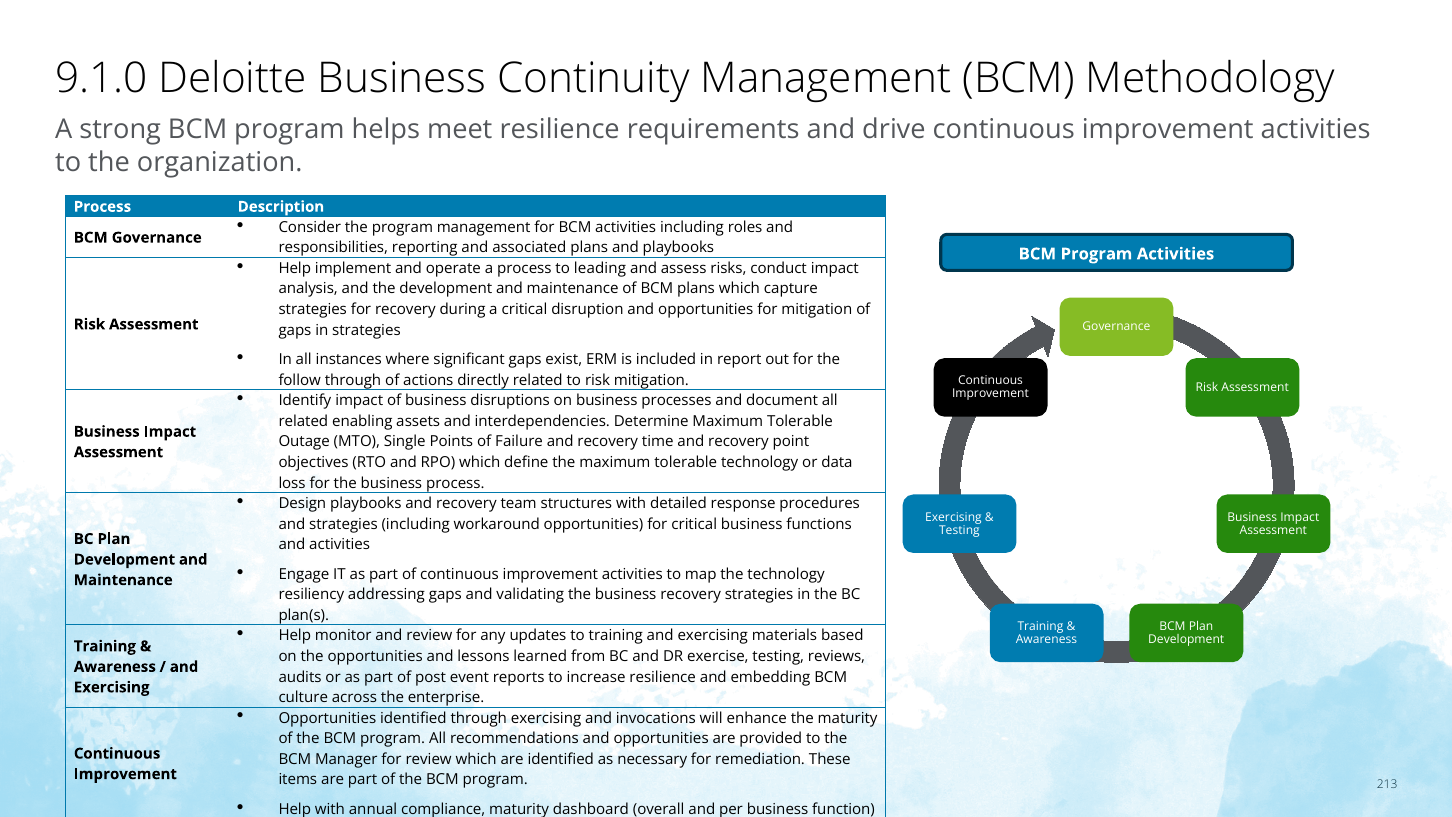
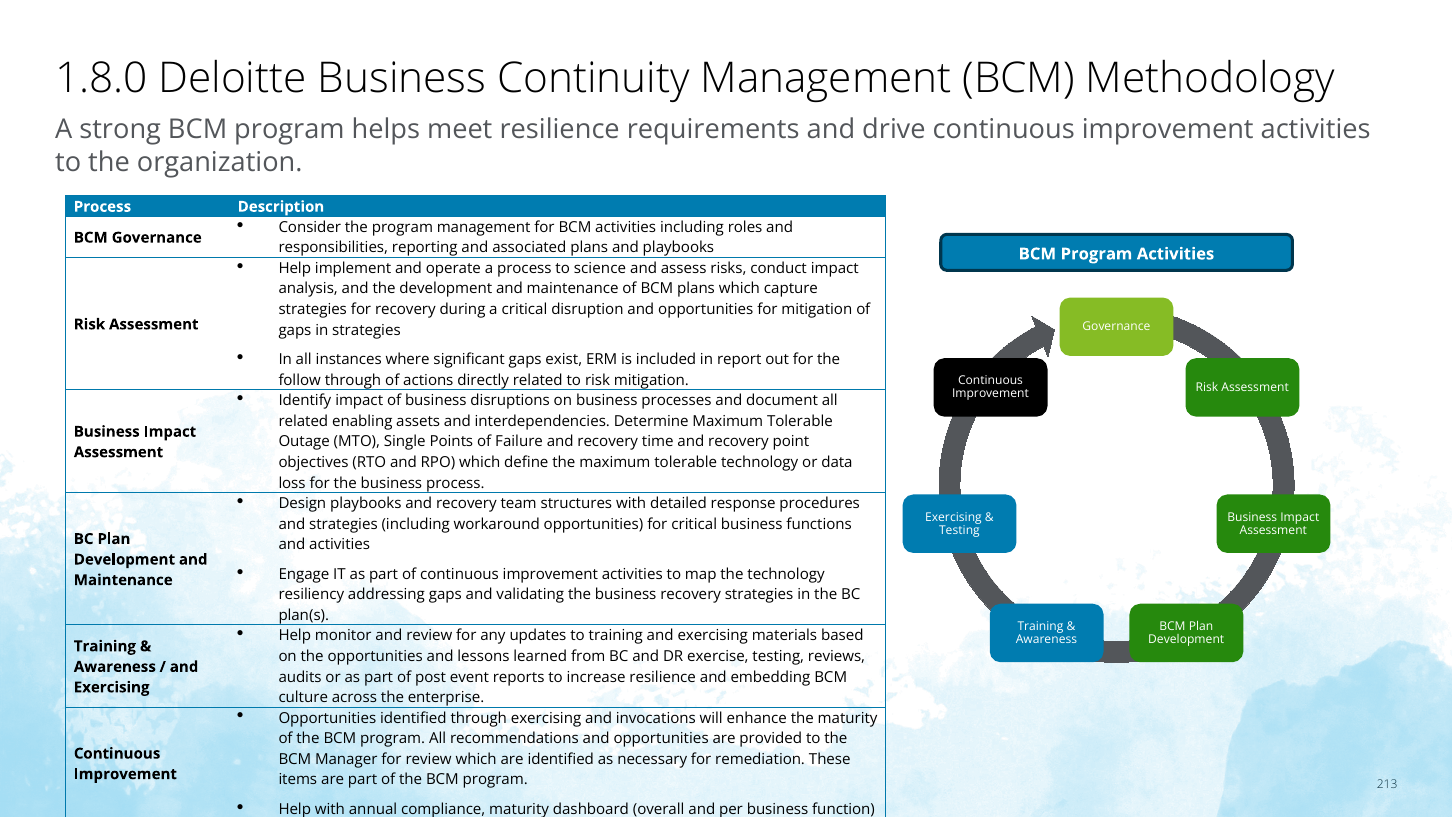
9.1.0: 9.1.0 -> 1.8.0 (101, 78)
leading: leading -> science (600, 268)
